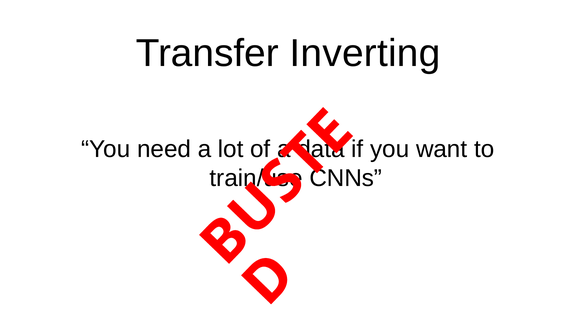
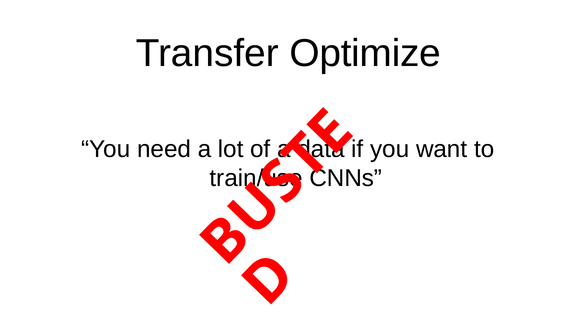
Inverting: Inverting -> Optimize (365, 53)
